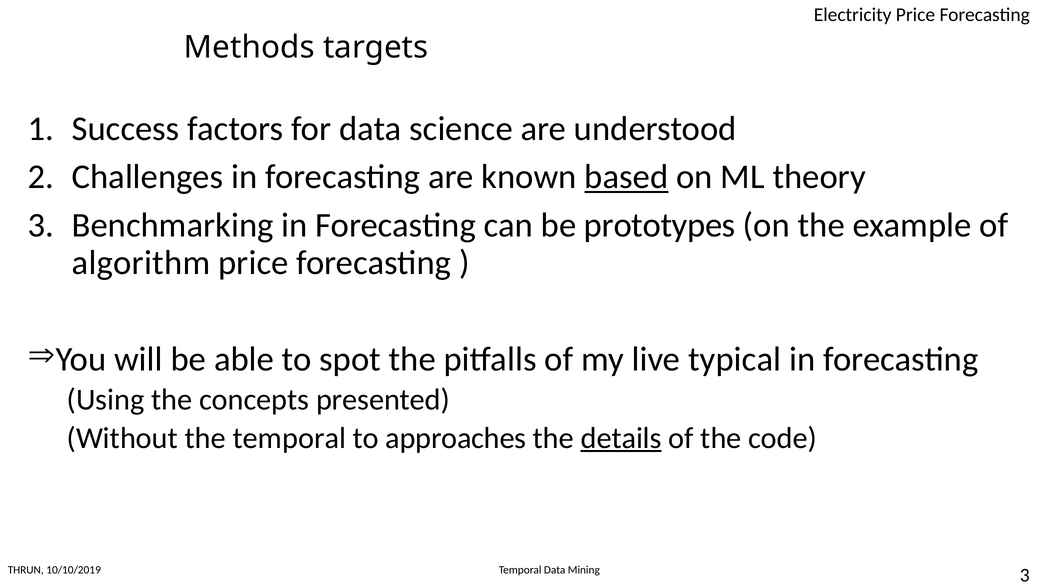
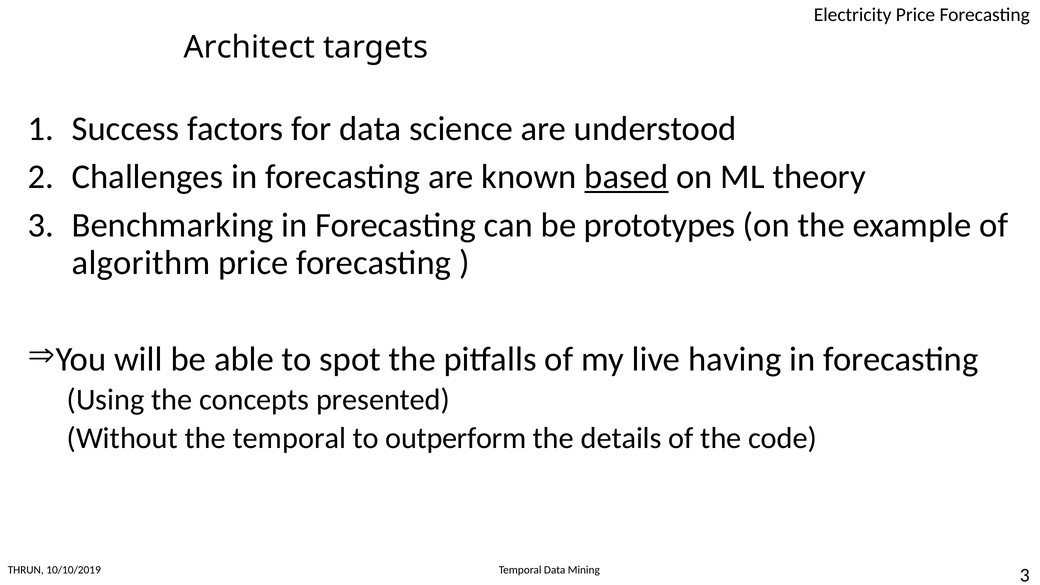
Methods: Methods -> Architect (249, 47)
typical: typical -> having (735, 359)
approaches: approaches -> outperform (456, 438)
details underline: present -> none (621, 438)
